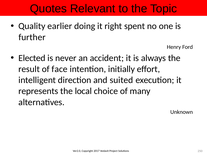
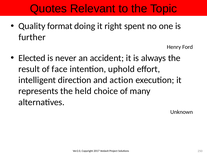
earlier: earlier -> format (60, 26)
initially: initially -> uphold (121, 69)
suited: suited -> action (121, 80)
local: local -> held (83, 91)
